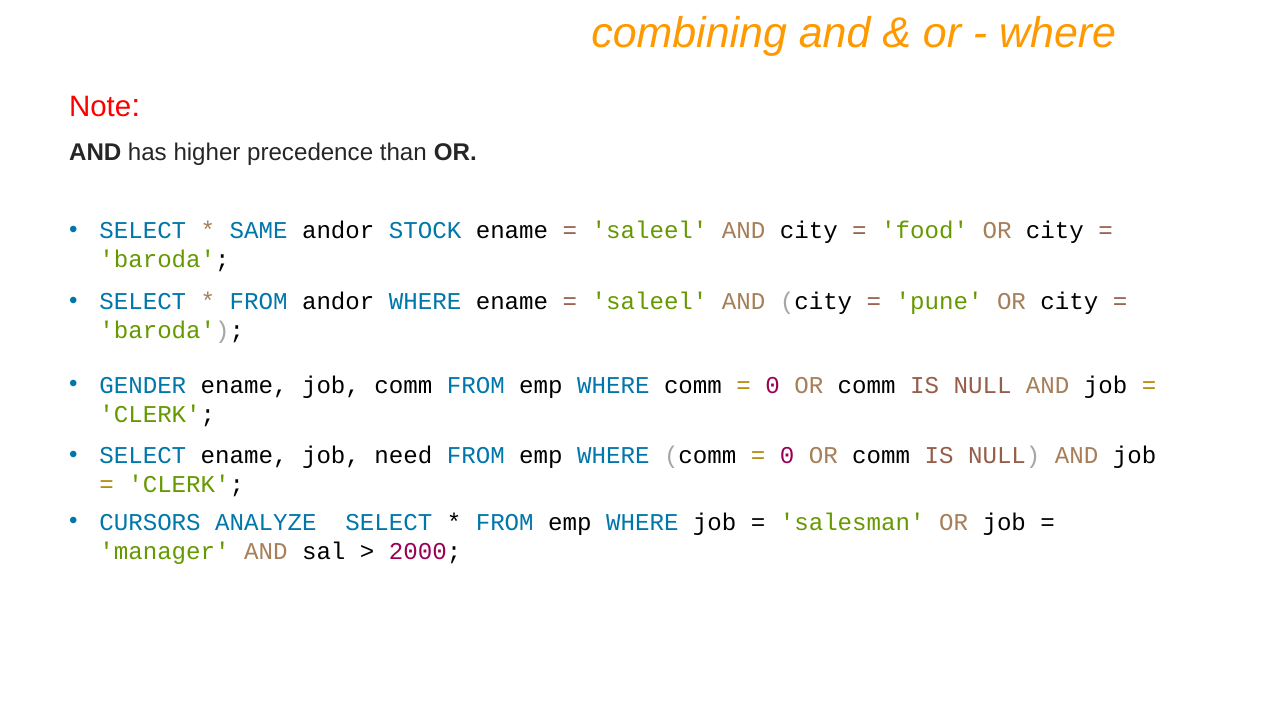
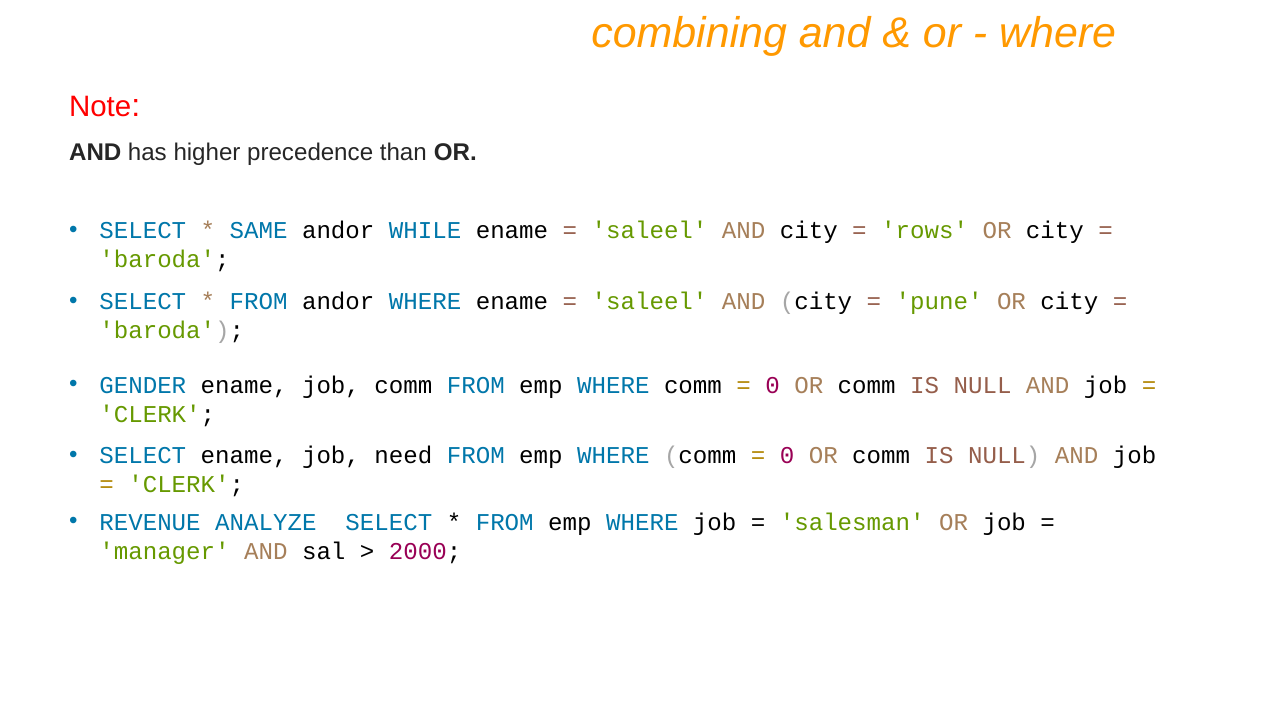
STOCK: STOCK -> WHILE (425, 231)
food: food -> rows (925, 231)
CURSORS: CURSORS -> REVENUE (150, 522)
